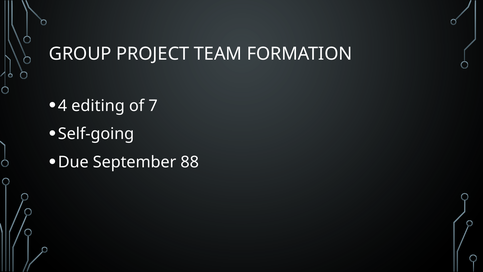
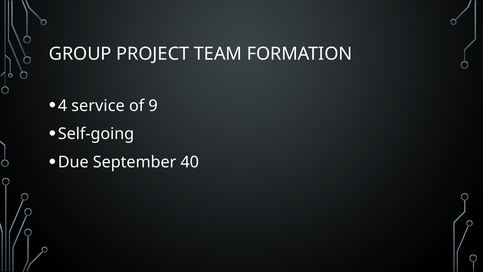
editing: editing -> service (98, 106)
7: 7 -> 9 (153, 106)
88: 88 -> 40 (190, 162)
